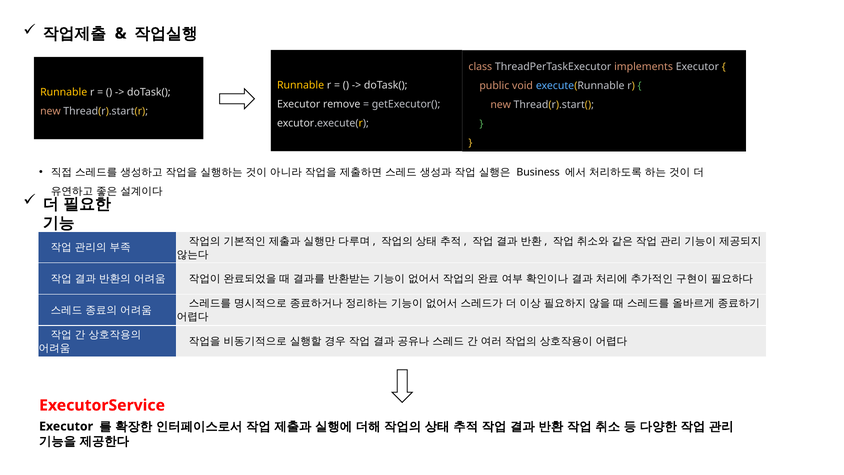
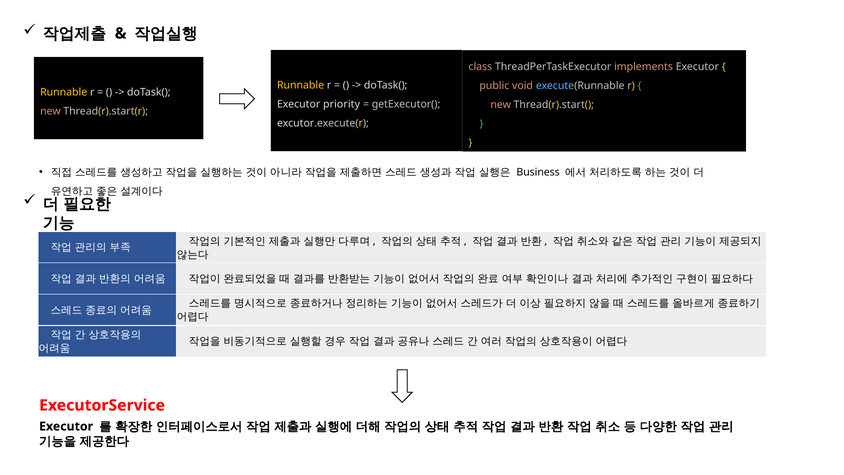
remove: remove -> priority (342, 104)
